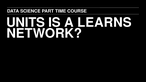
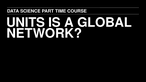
LEARNS: LEARNS -> GLOBAL (105, 22)
